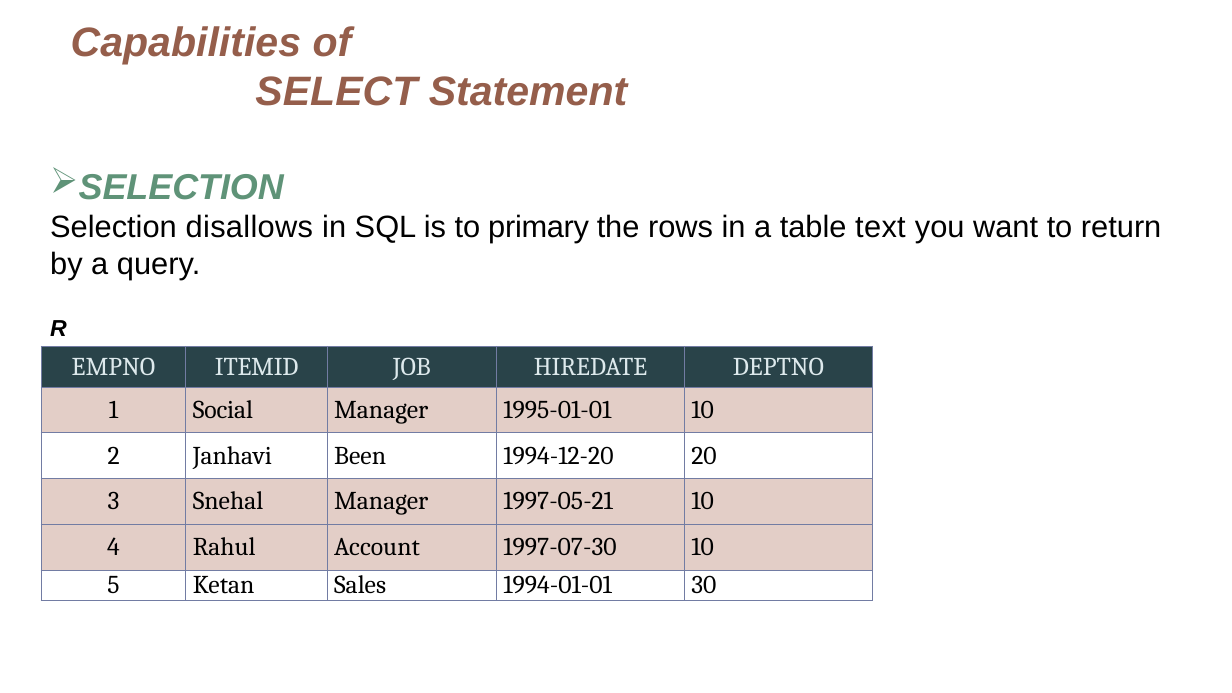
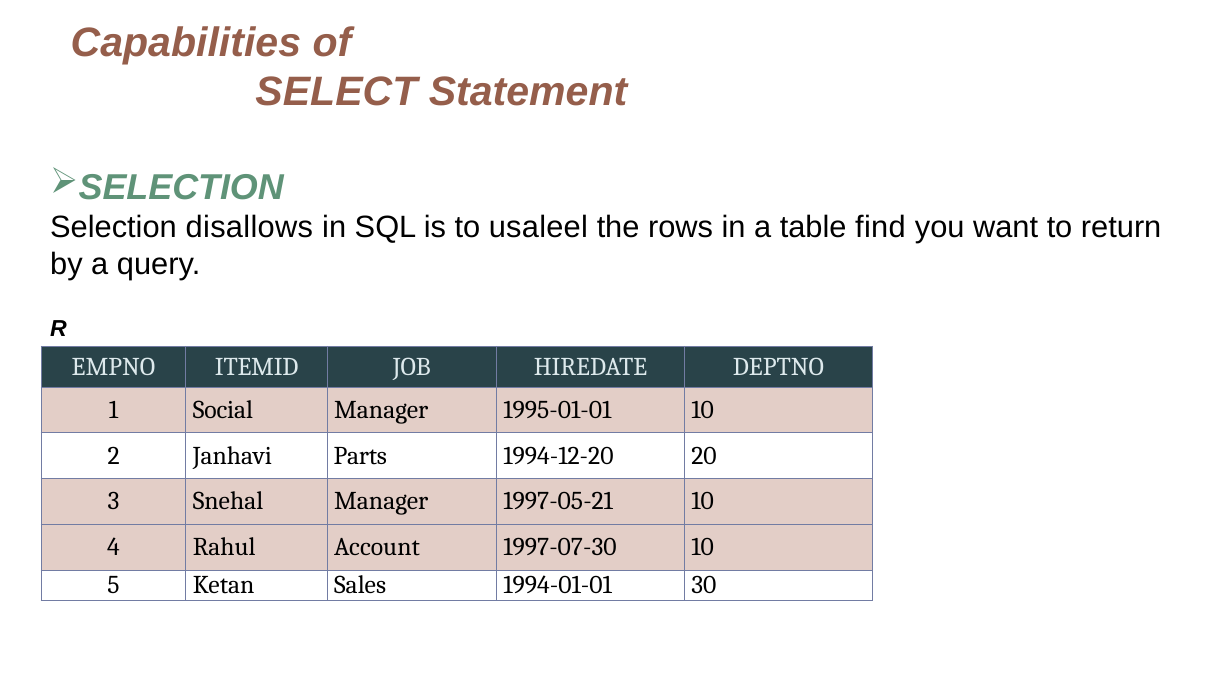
primary: primary -> usaleel (538, 227)
text: text -> find (881, 227)
Been: Been -> Parts (360, 456)
